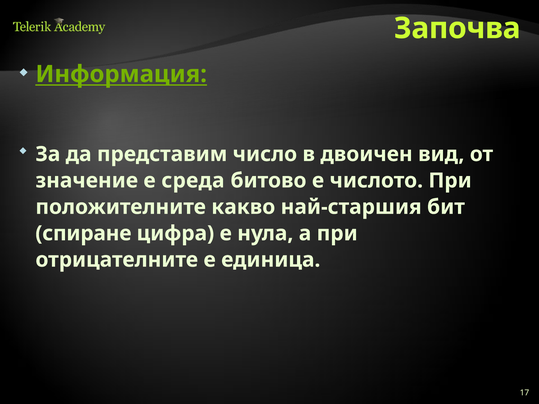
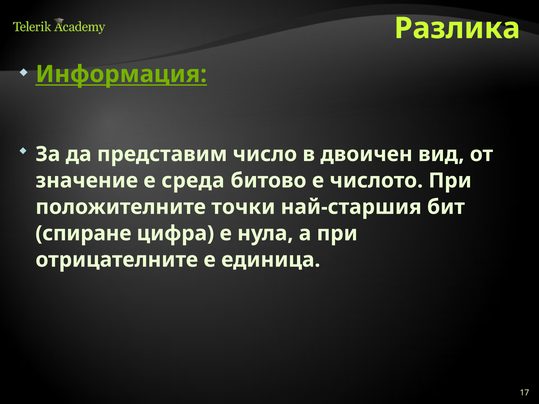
Започва: Започва -> Разлика (457, 28)
какво: какво -> точки (243, 207)
